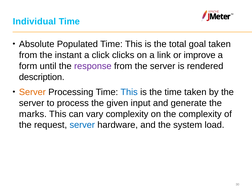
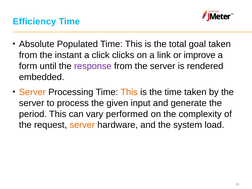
Individual: Individual -> Efficiency (34, 22)
description: description -> embedded (42, 77)
This colour: blue -> orange (129, 92)
marks: marks -> period (33, 114)
vary complexity: complexity -> performed (127, 114)
server colour: blue -> orange (82, 125)
